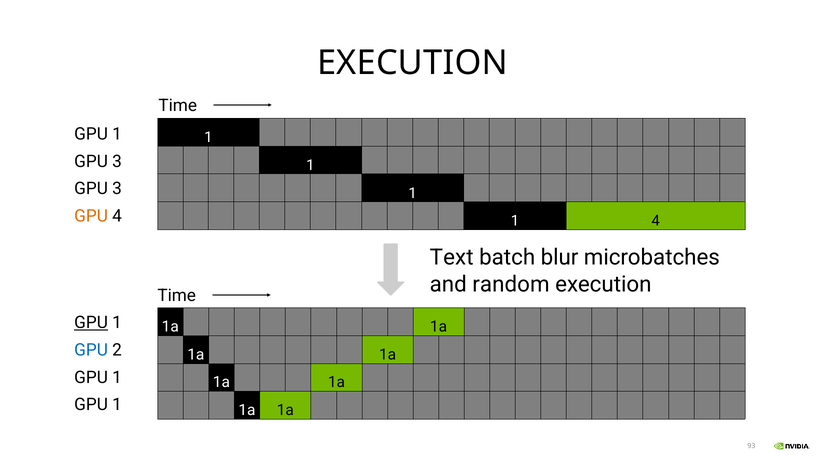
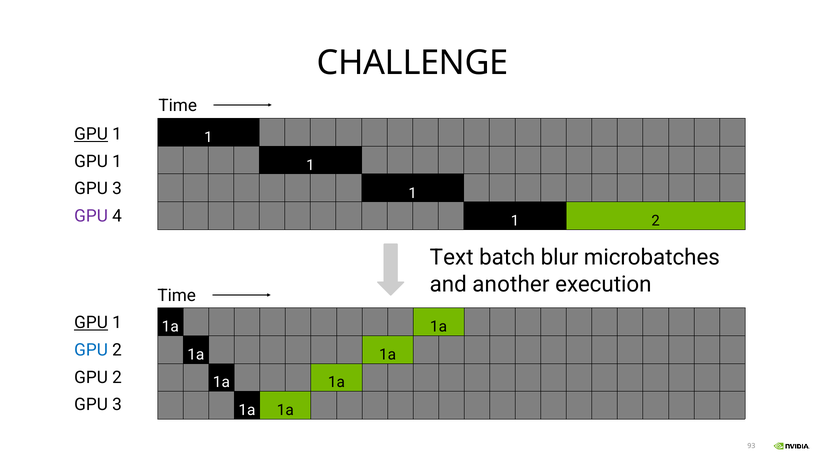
EXECUTION: EXECUTION -> CHALLENGE (413, 63)
GPU underline: none -> present (91, 134)
3: 3 -> 1 (117, 161)
GPU colour: orange -> purple (91, 216)
1 4: 4 -> 2 (656, 221)
random: random -> another (511, 284)
1: 1 -> 2 (117, 377)
1: 1 -> 3 (117, 405)
